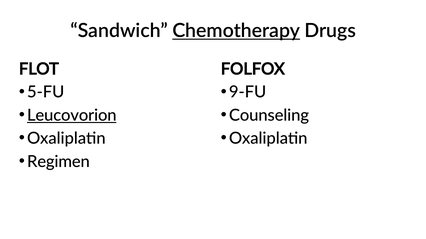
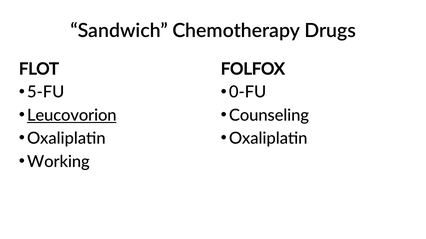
Chemotherapy underline: present -> none (236, 31)
9-FU: 9-FU -> 0-FU (248, 92)
Regimen: Regimen -> Working (58, 162)
